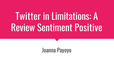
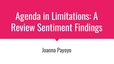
Twitter: Twitter -> Agenda (28, 17)
Positive: Positive -> Findings (89, 28)
